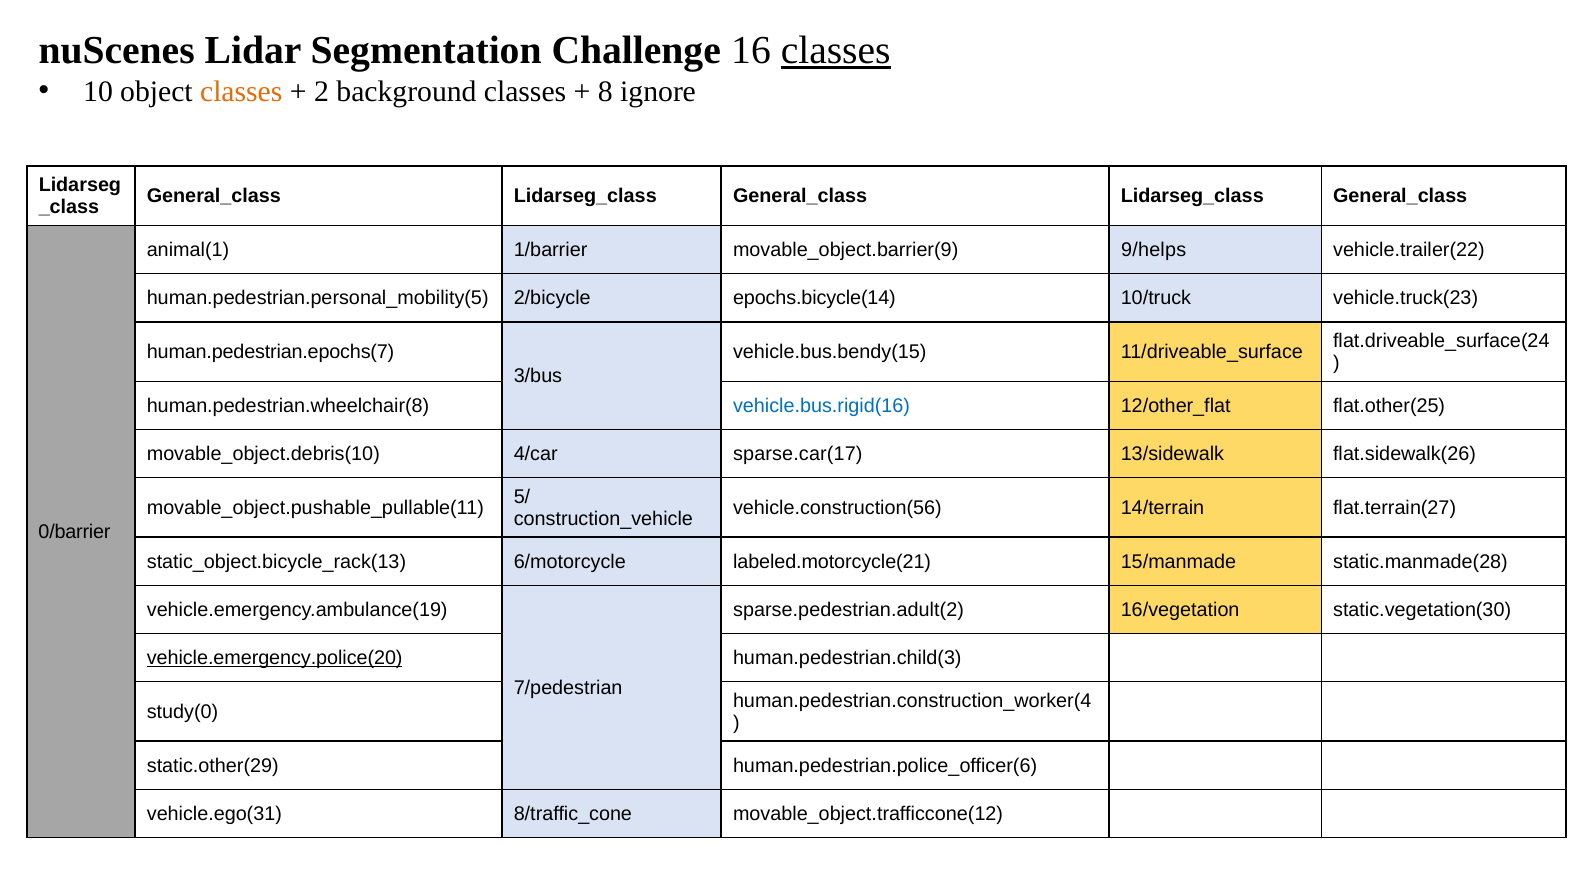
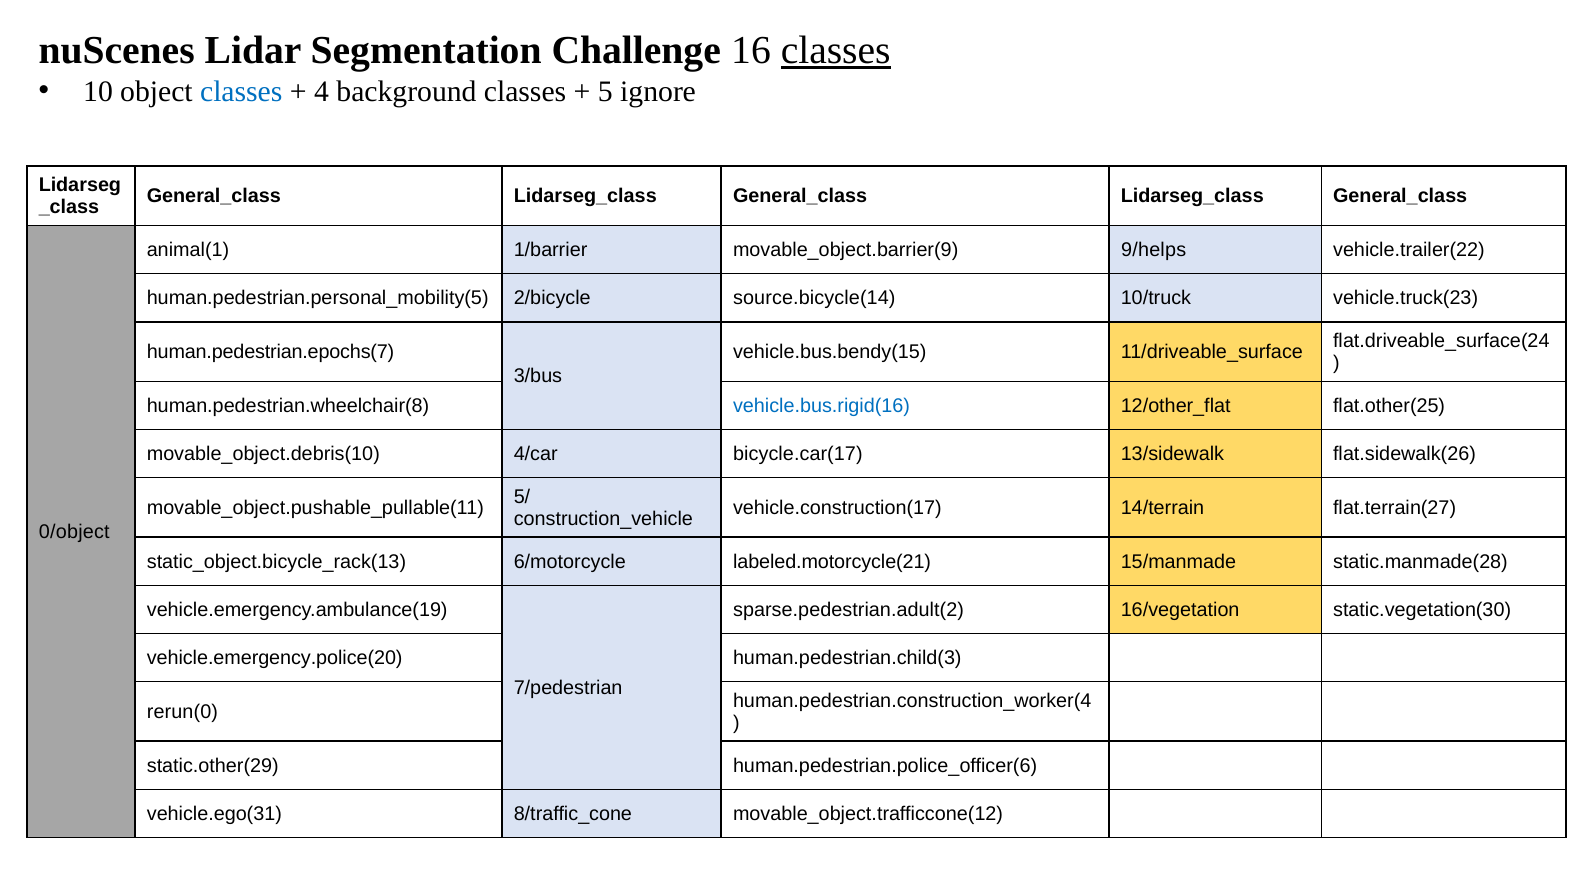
classes colour: orange -> blue (241, 91)
2: 2 -> 4 (321, 91)
8: 8 -> 5 (605, 91)
epochs.bicycle(14: epochs.bicycle(14 -> source.bicycle(14 (814, 298)
sparse.car(17: sparse.car(17 -> bicycle.car(17 (798, 454)
vehicle.construction(56: vehicle.construction(56 -> vehicle.construction(17 (837, 508)
0/barrier: 0/barrier -> 0/object (74, 532)
vehicle.emergency.police(20 underline: present -> none (275, 658)
study(0: study(0 -> rerun(0 (182, 712)
